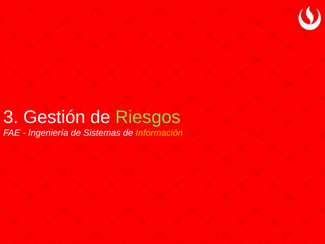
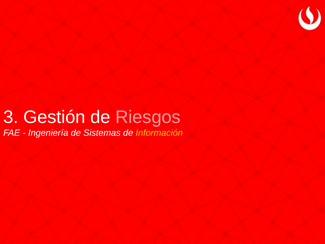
Riesgos colour: light green -> pink (148, 117)
